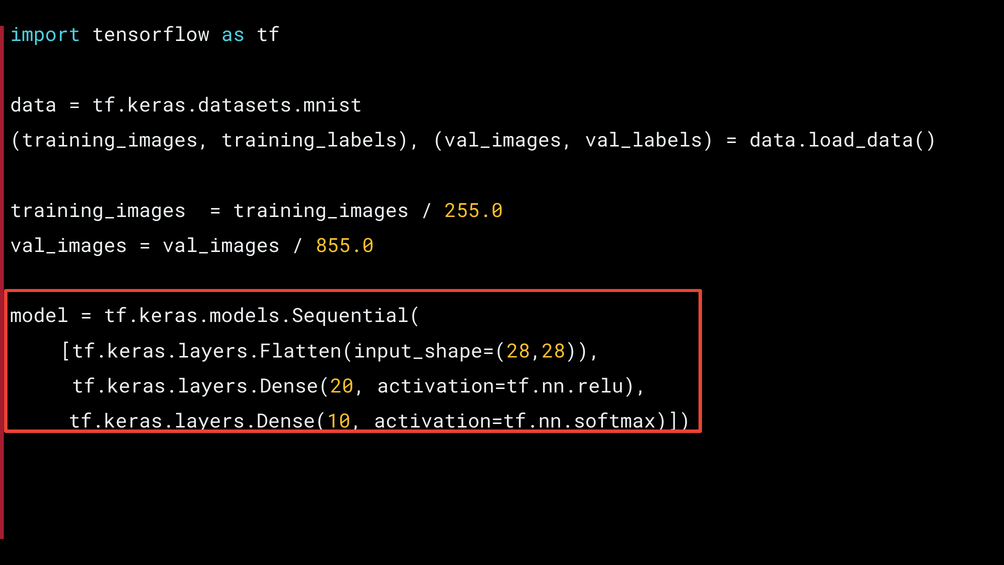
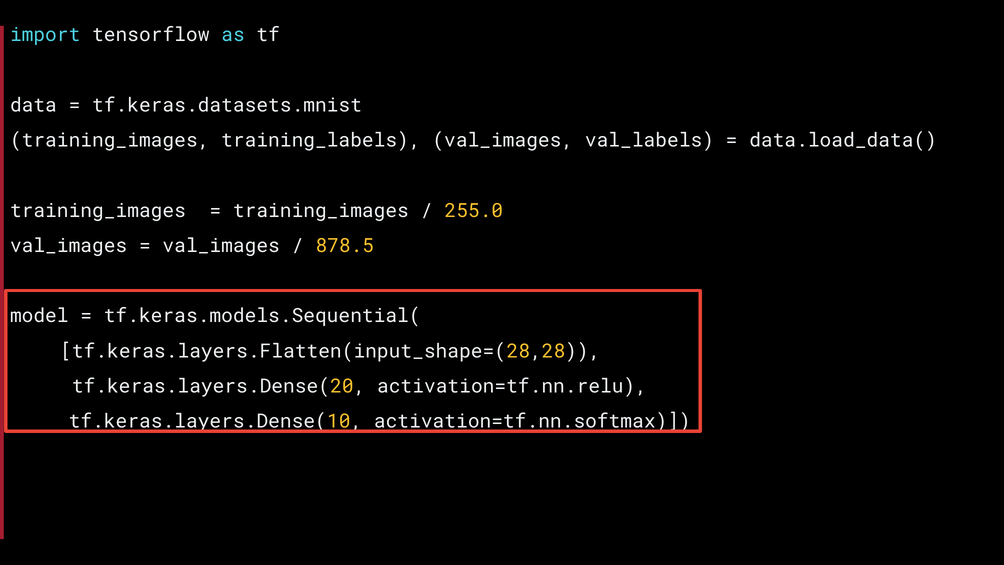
855.0: 855.0 -> 878.5 (345, 246)
